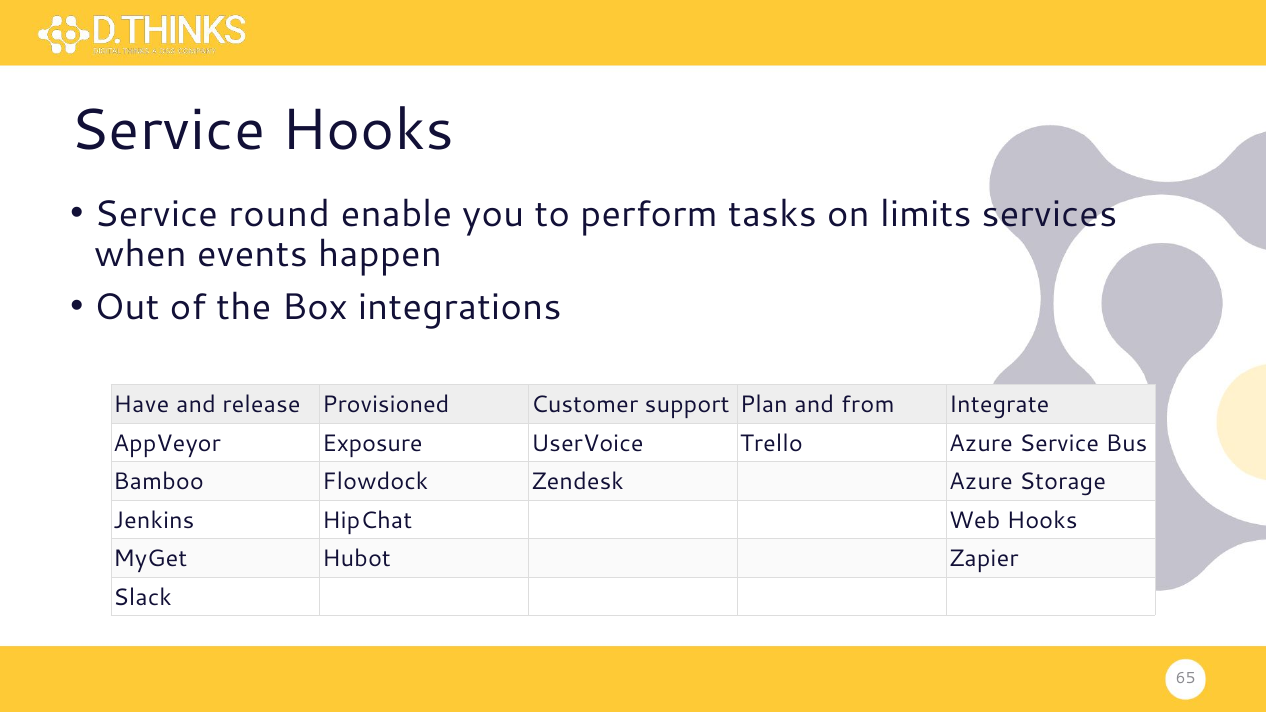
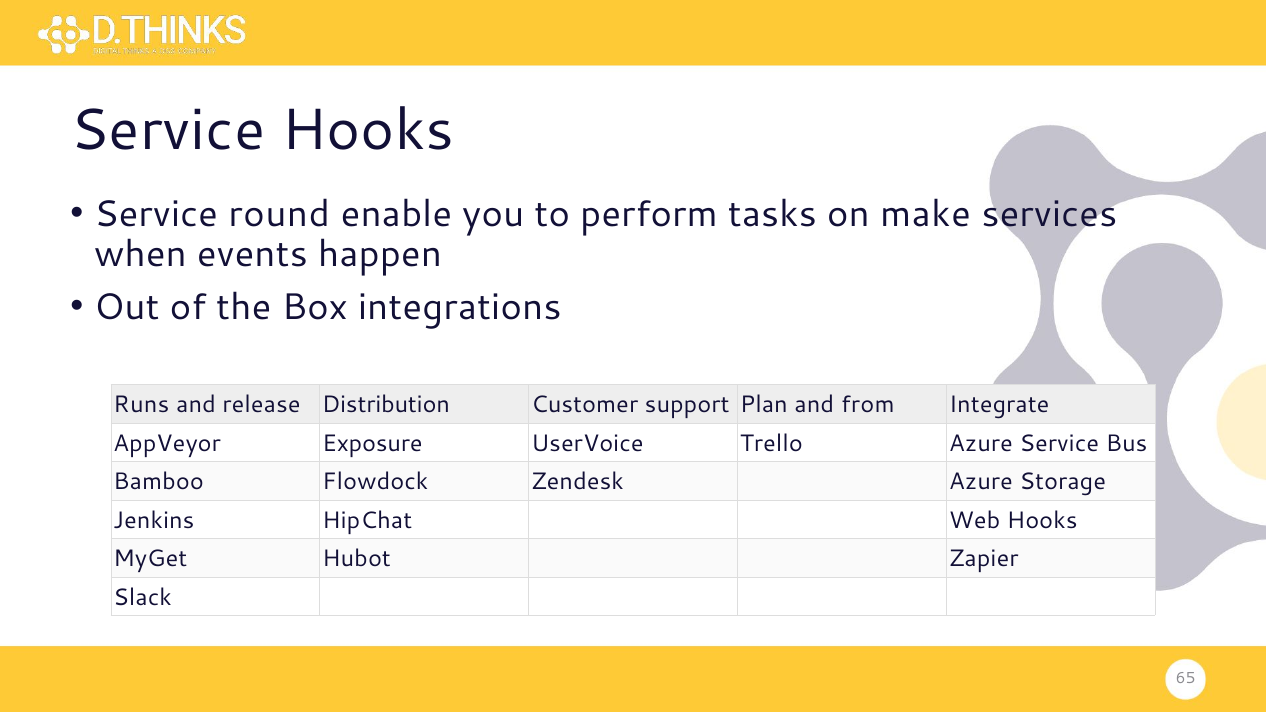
limits: limits -> make (925, 214)
Have: Have -> Runs (141, 405)
Provisioned: Provisioned -> Distribution (386, 405)
